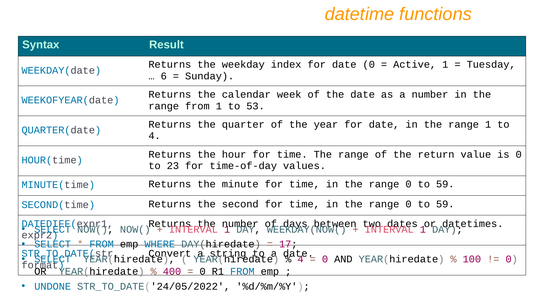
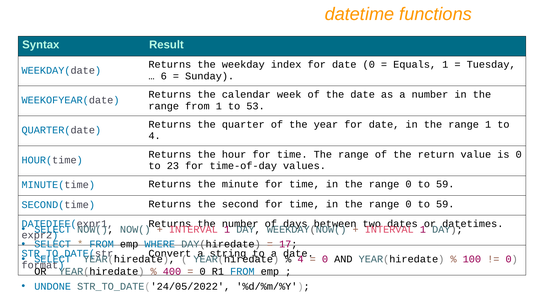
Active: Active -> Equals (415, 65)
